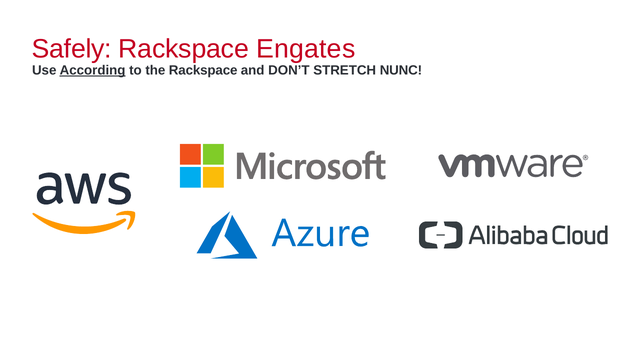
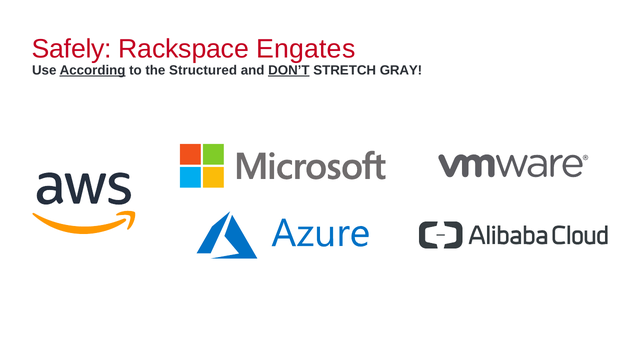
the Rackspace: Rackspace -> Structured (203, 70)
DON’T underline: none -> present (289, 70)
NUNC: NUNC -> GRAY (401, 70)
